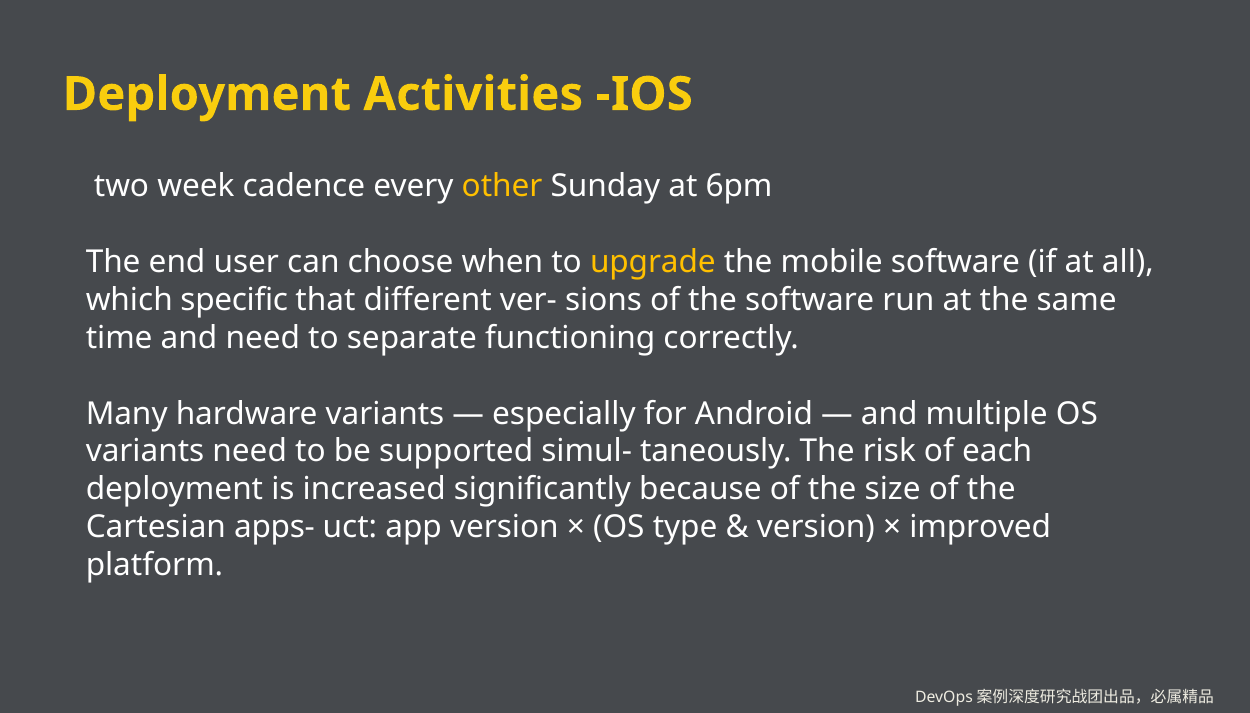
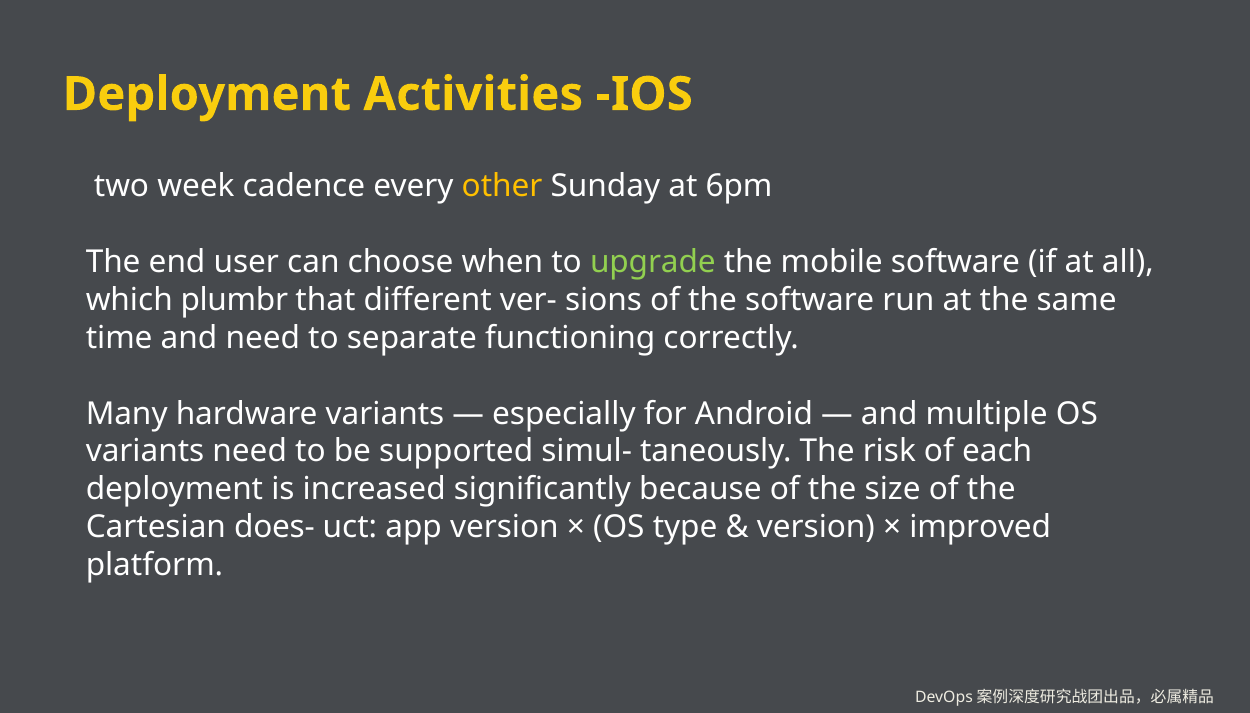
upgrade colour: yellow -> light green (653, 262)
specific: specific -> plumbr (234, 300)
apps-: apps- -> does- (274, 527)
